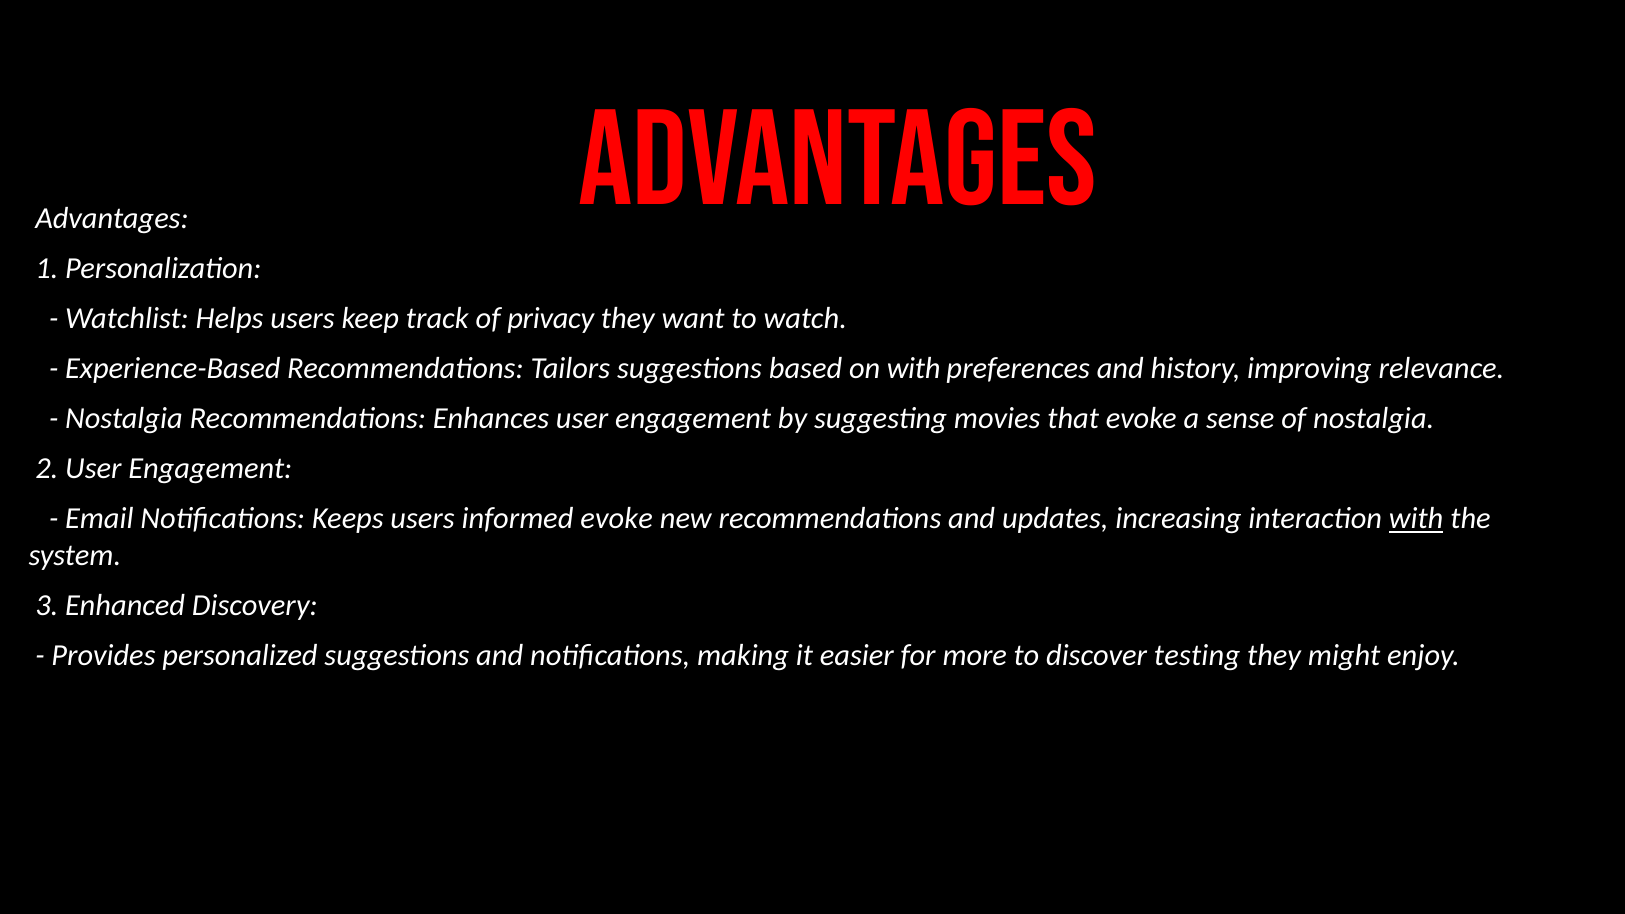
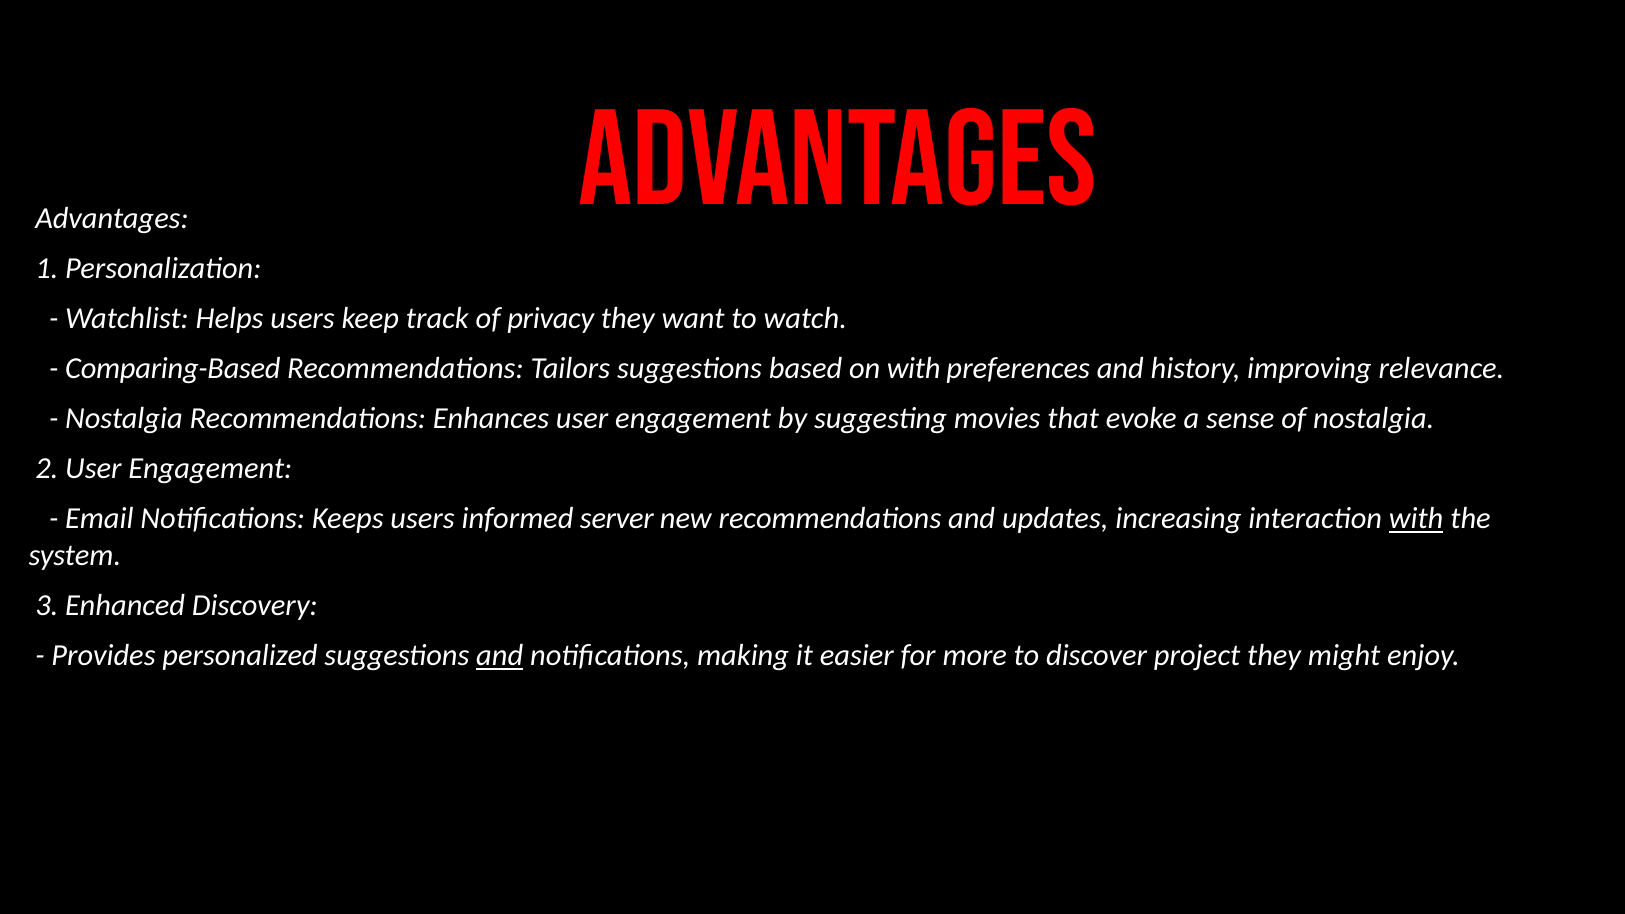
Experience-Based: Experience-Based -> Comparing-Based (173, 369)
informed evoke: evoke -> server (617, 519)
and underline: none -> present (500, 656)
testing: testing -> project (1197, 656)
